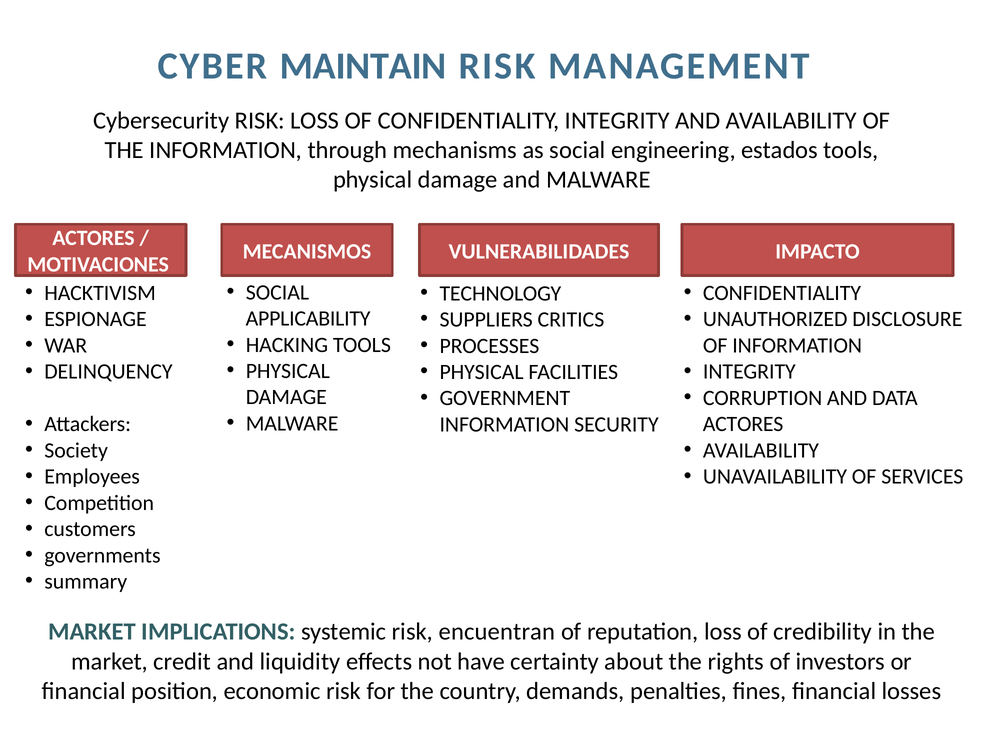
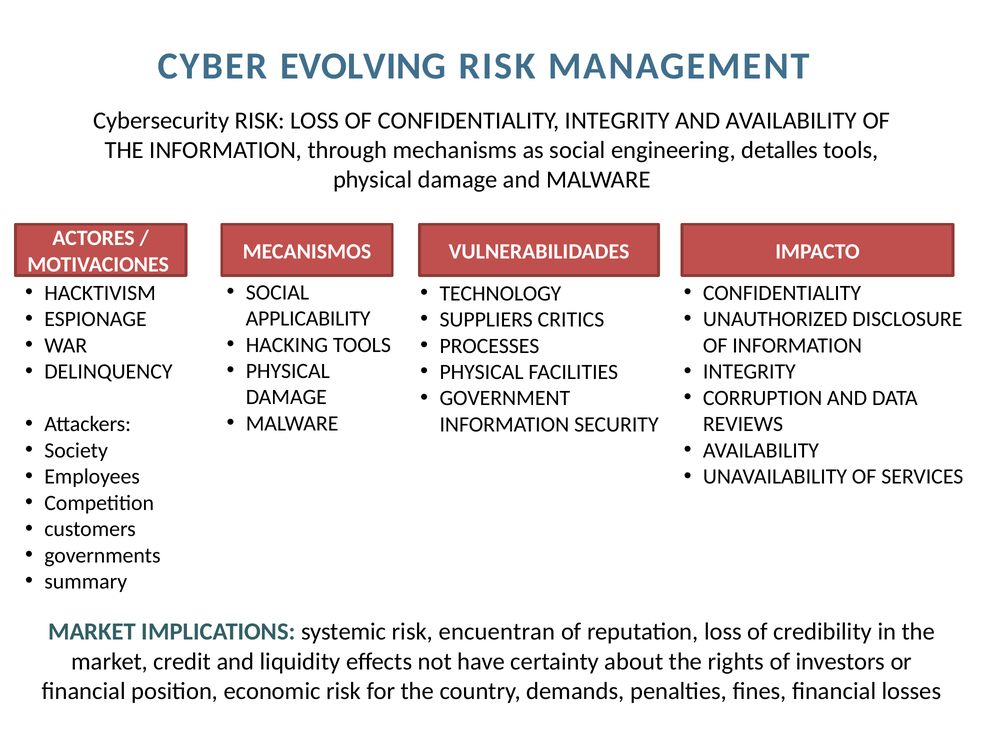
MAINTAIN: MAINTAIN -> EVOLVING (363, 66)
estados: estados -> detalles (780, 150)
ACTORES: ACTORES -> REVIEWS (743, 424)
